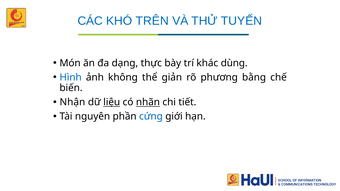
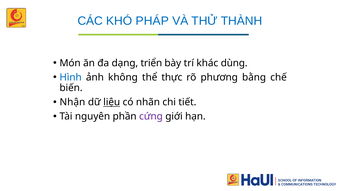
TRÊN: TRÊN -> PHÁP (152, 21)
TUYẾN: TUYẾN -> THÀNH (242, 21)
thực: thực -> triển (151, 63)
giản: giản -> thực (172, 77)
nhãn underline: present -> none (148, 102)
cứng colour: blue -> purple (151, 117)
